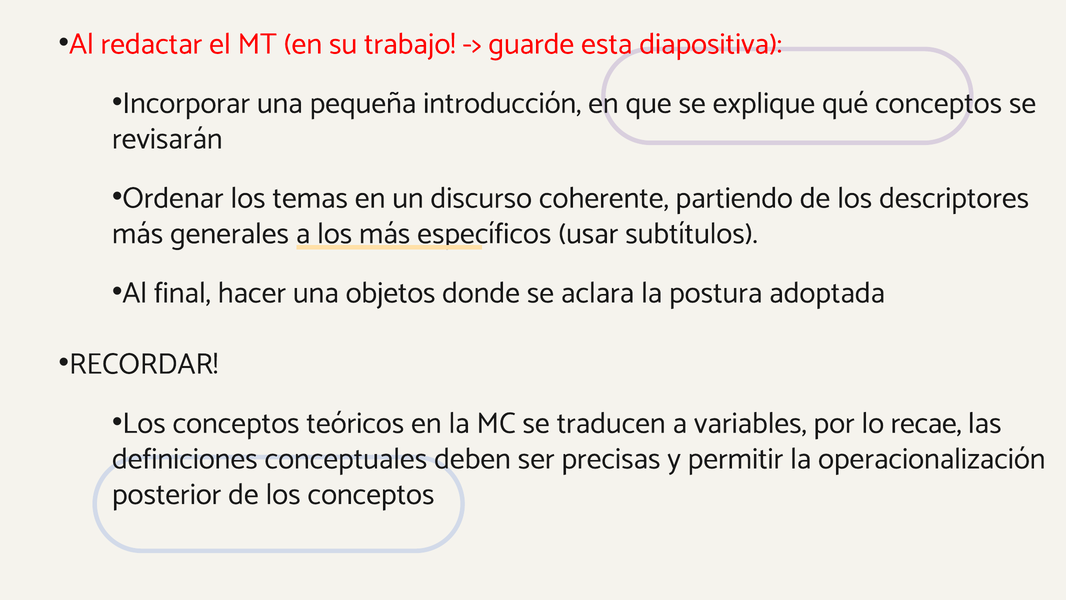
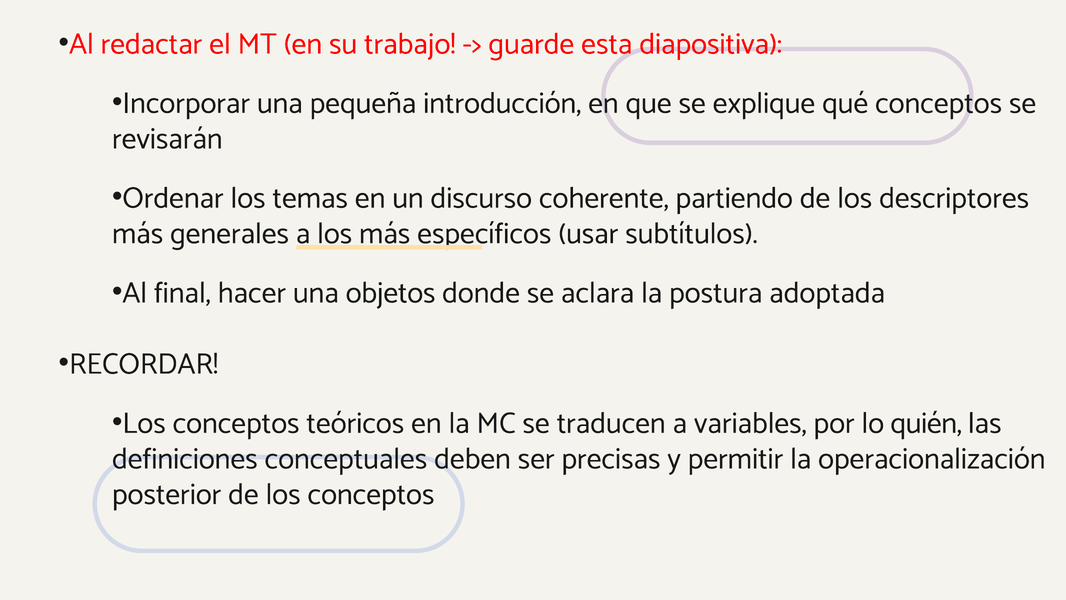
recae: recae -> quién (926, 423)
